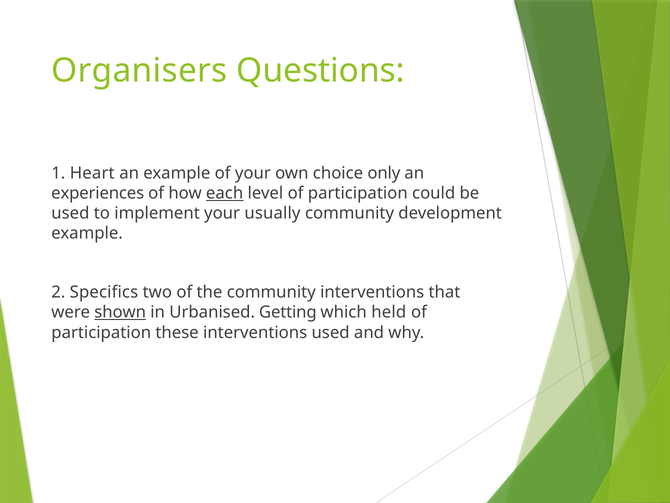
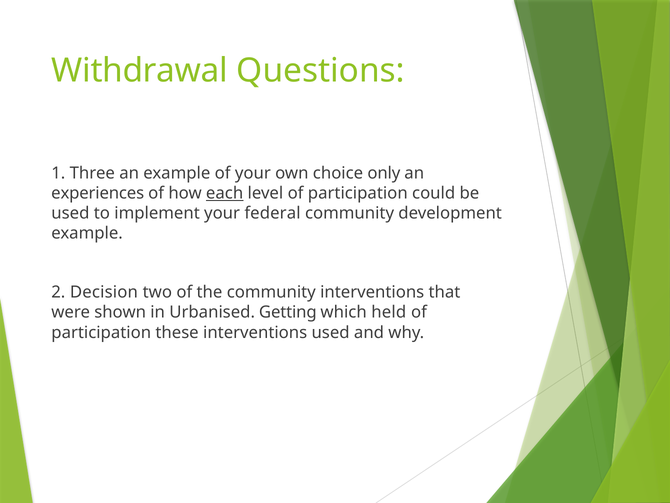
Organisers: Organisers -> Withdrawal (140, 70)
Heart: Heart -> Three (92, 173)
usually: usually -> federal (272, 213)
Specifics: Specifics -> Decision (104, 292)
shown underline: present -> none (120, 312)
